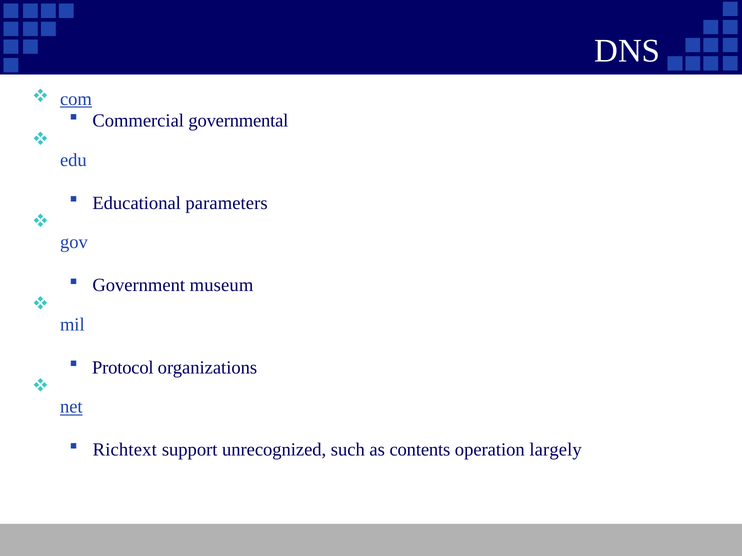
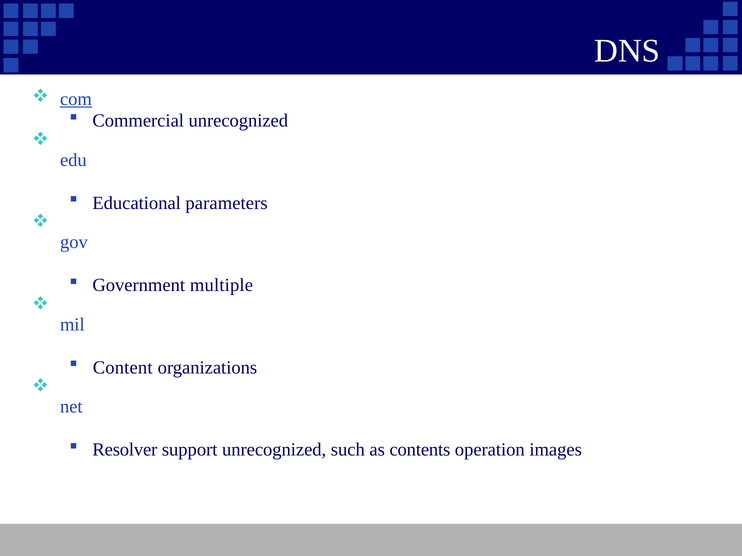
Commercial governmental: governmental -> unrecognized (238, 121)
museum: museum -> multiple (222, 285)
Protocol: Protocol -> Content (123, 368)
net underline: present -> none (71, 407)
Richtext: Richtext -> Resolver (125, 450)
largely: largely -> images (556, 450)
